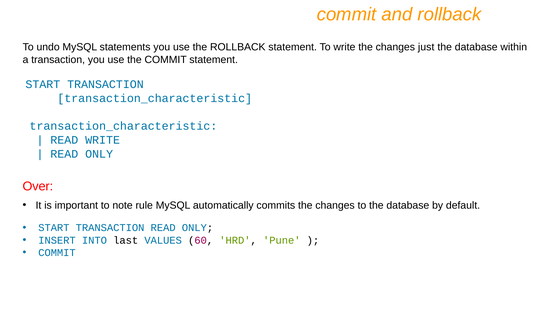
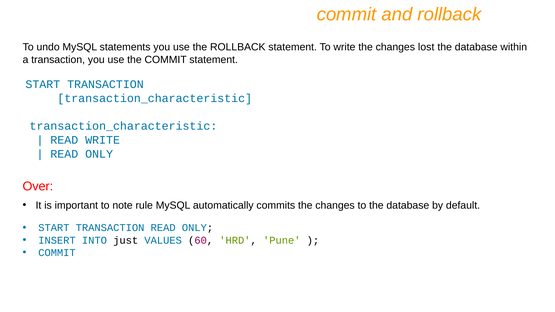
just: just -> lost (426, 47)
last: last -> just (126, 240)
